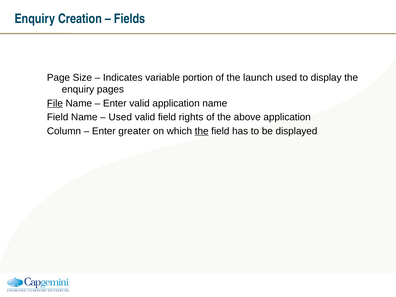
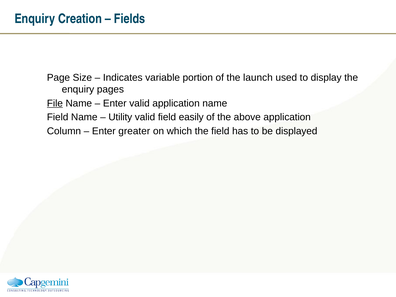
Used: Used -> Utility (120, 117)
rights: rights -> easily (191, 117)
the underline: present -> none (202, 131)
